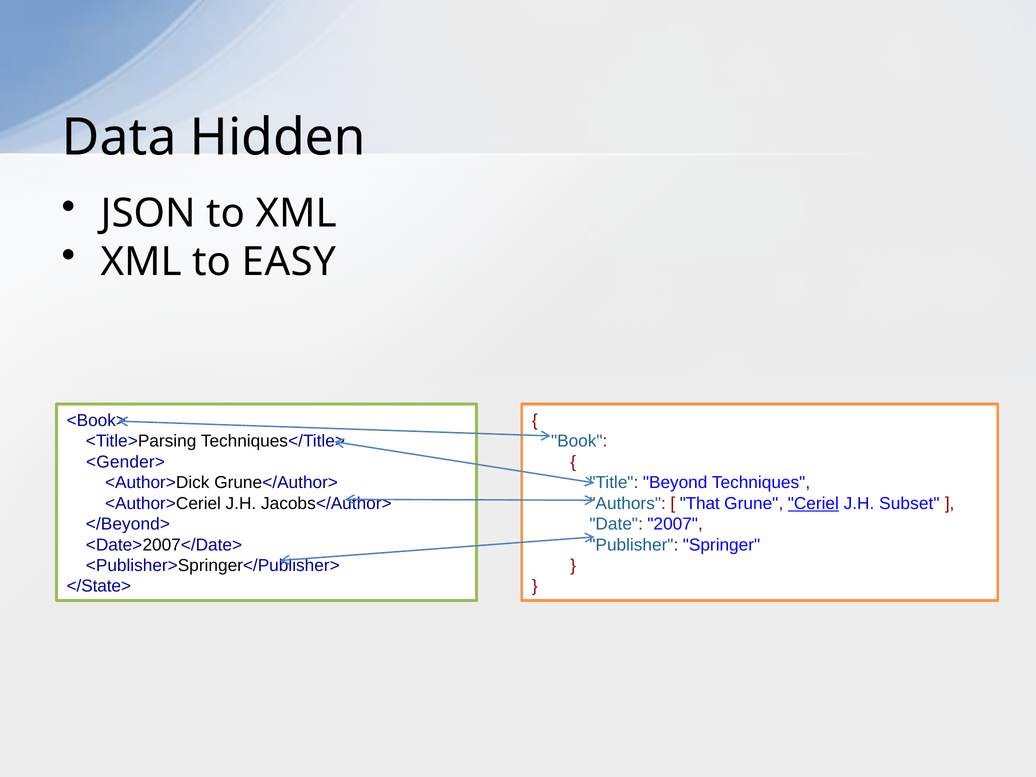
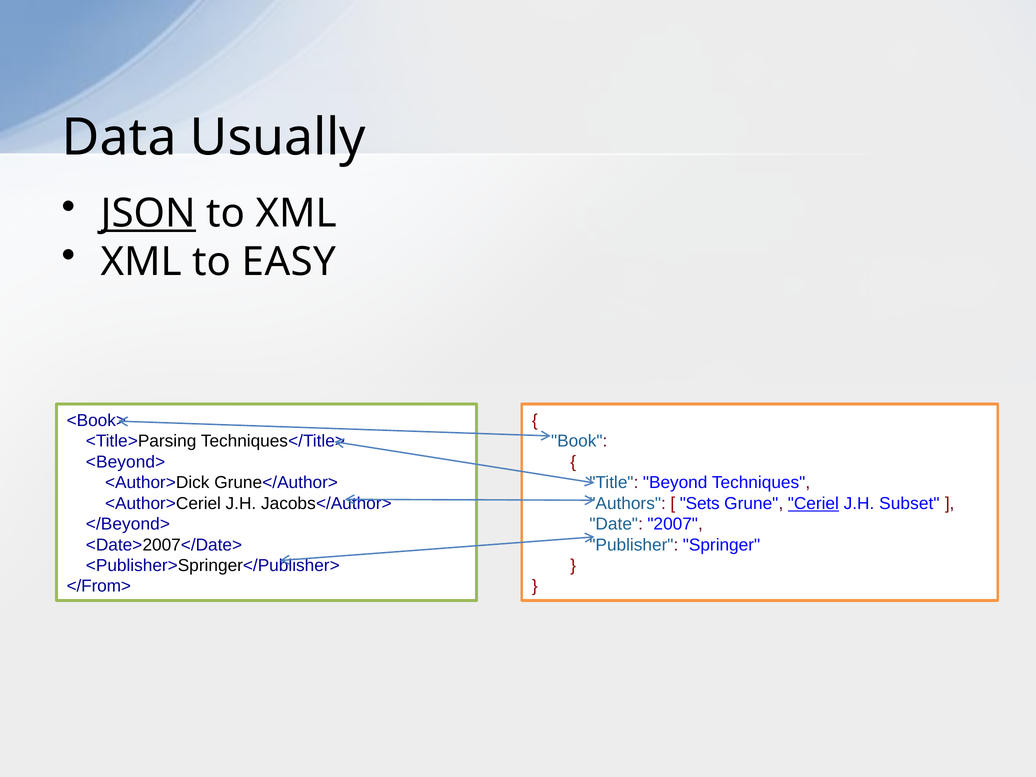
Hidden: Hidden -> Usually (278, 138)
JSON underline: none -> present (148, 213)
<Gender>: <Gender> -> <Beyond> (126, 462)
That: That -> Sets (700, 503)
</State>: </State> -> </From> (99, 586)
